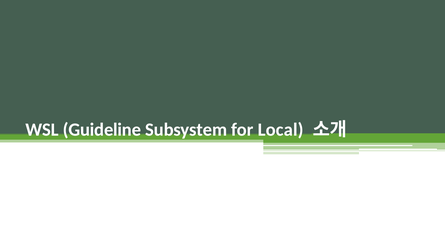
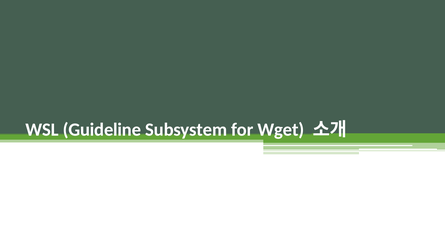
Local: Local -> Wget (281, 129)
